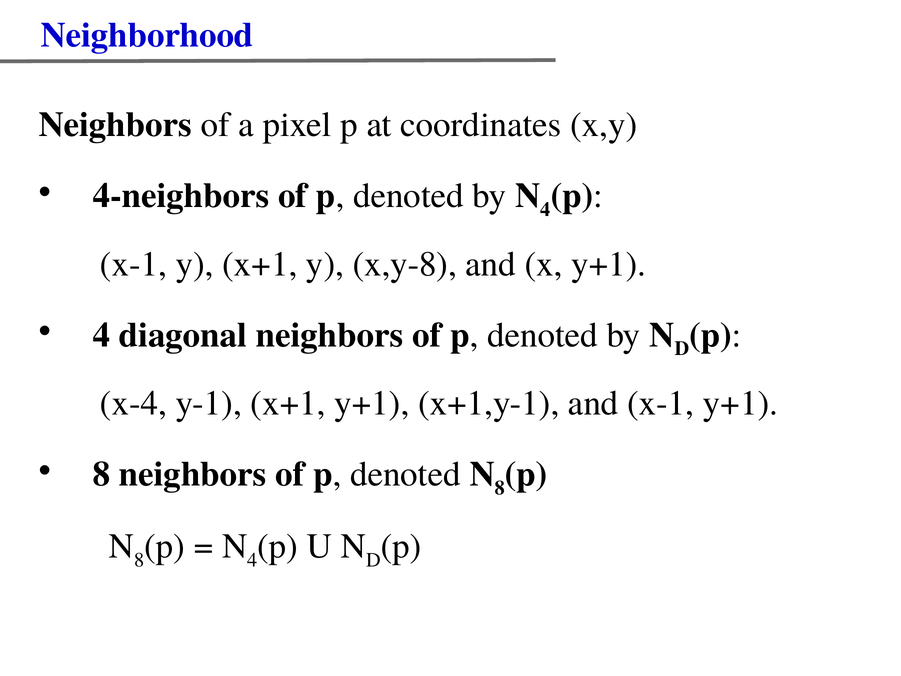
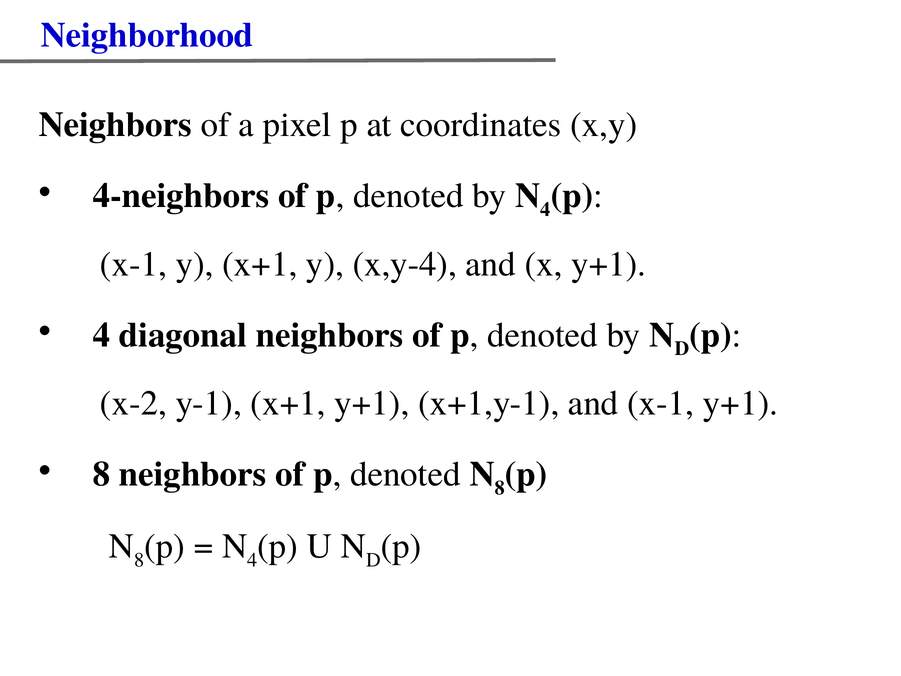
x,y-8: x,y-8 -> x,y-4 (405, 264)
x-4: x-4 -> x-2 (134, 403)
